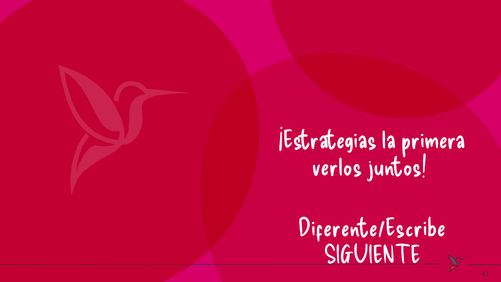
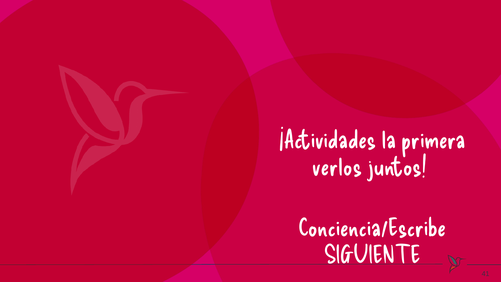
¡Estrategias: ¡Estrategias -> ¡Actividades (328, 140)
Diferente/Escribe: Diferente/Escribe -> Conciencia/Escribe (372, 228)
